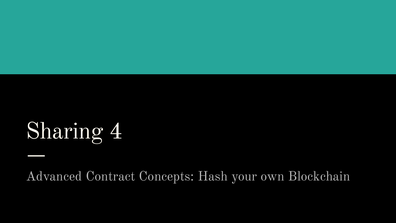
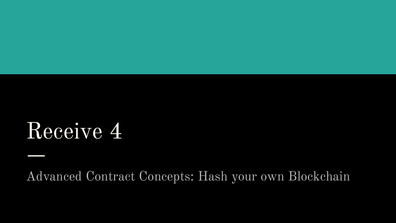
Sharing: Sharing -> Receive (65, 131)
